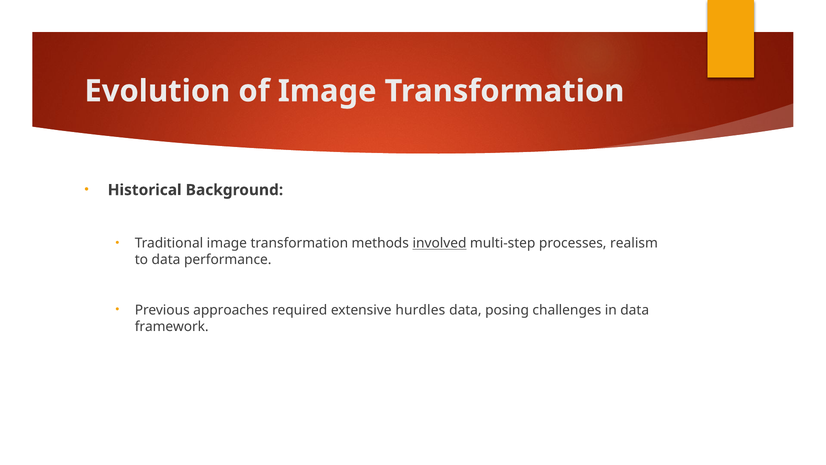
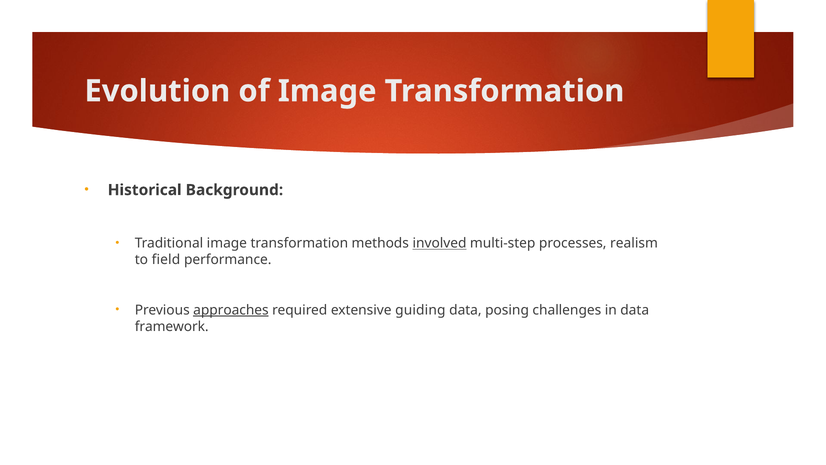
to data: data -> field (166, 260)
approaches underline: none -> present (231, 310)
hurdles: hurdles -> guiding (420, 310)
